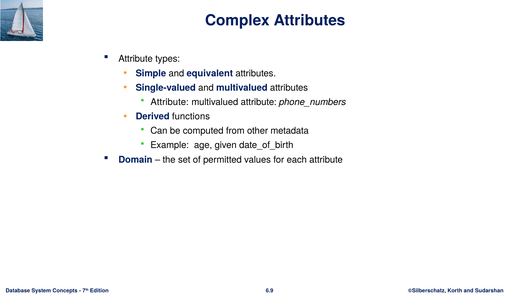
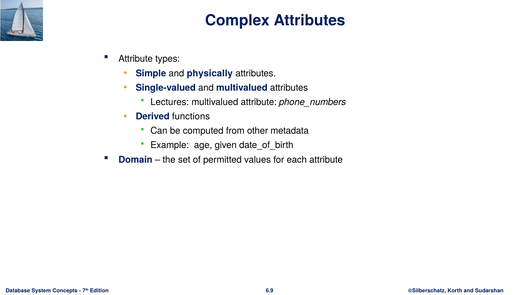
equivalent: equivalent -> physically (210, 73)
Attribute: Attribute -> Lectures (170, 102)
